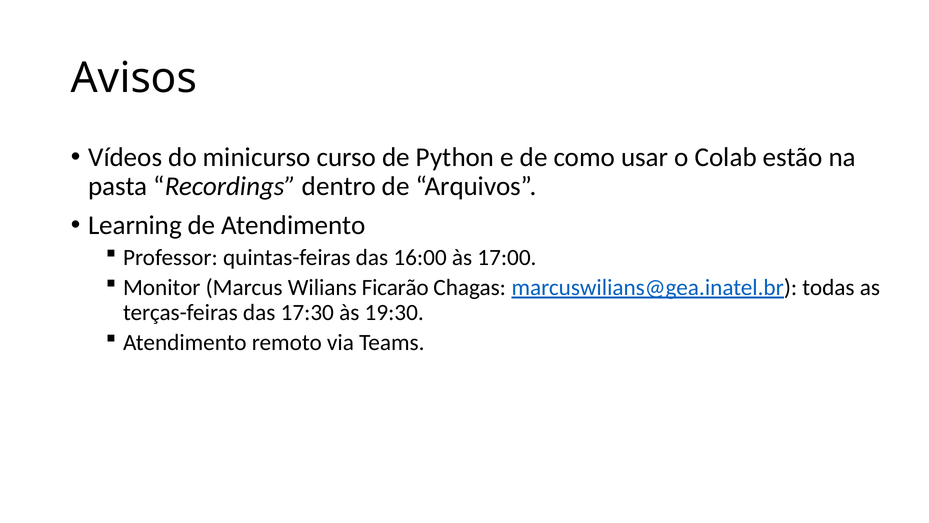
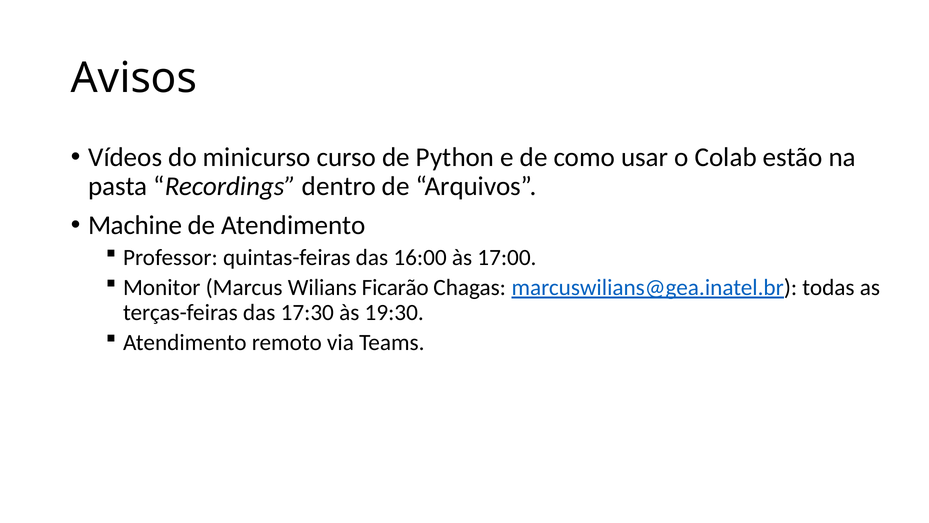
Learning: Learning -> Machine (135, 225)
